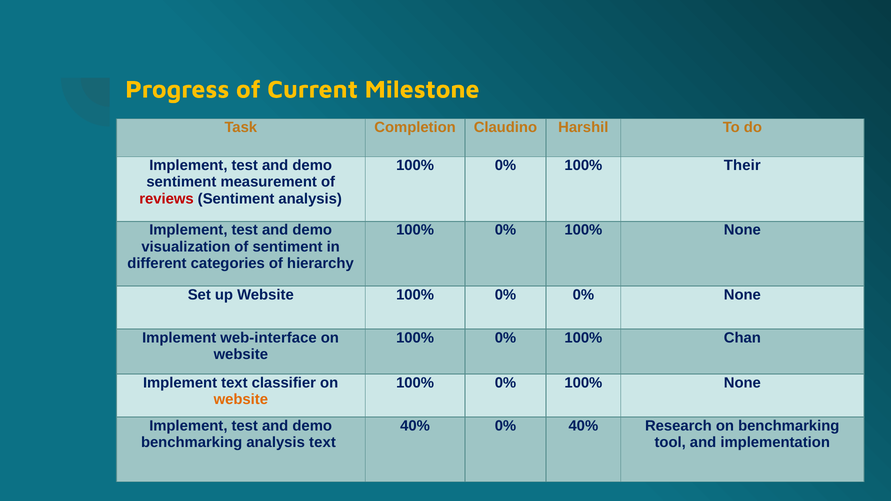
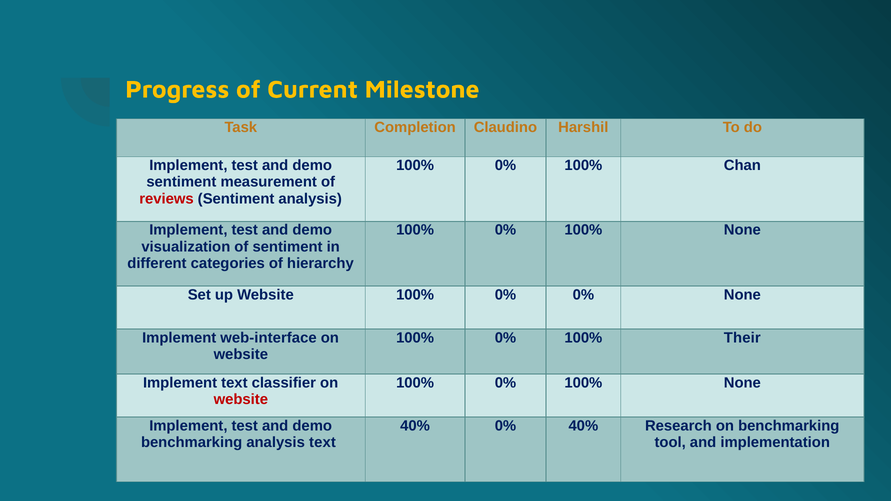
Their: Their -> Chan (742, 165)
Chan: Chan -> Their (742, 338)
website colour: orange -> red (241, 399)
